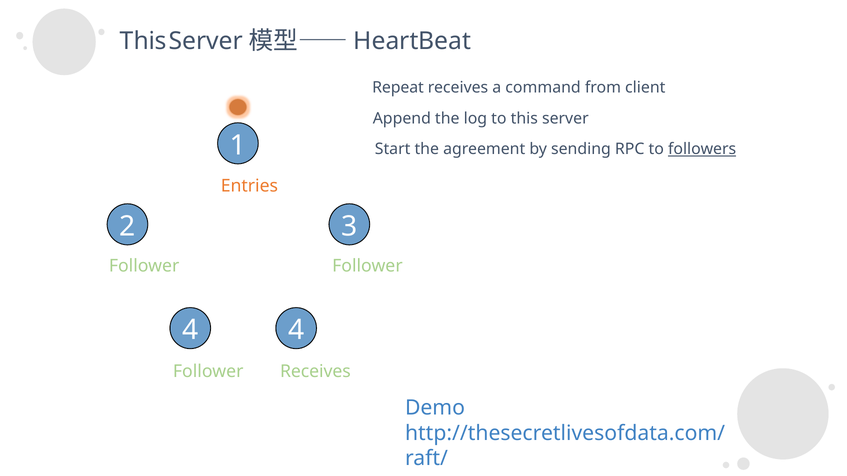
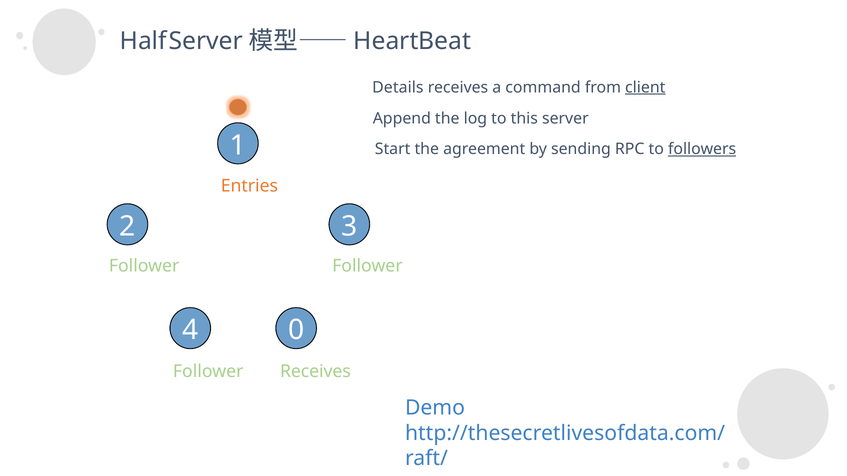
This: This -> Half (143, 41)
Repeat: Repeat -> Details (398, 87)
client underline: none -> present (645, 87)
4 4: 4 -> 0 (296, 330)
